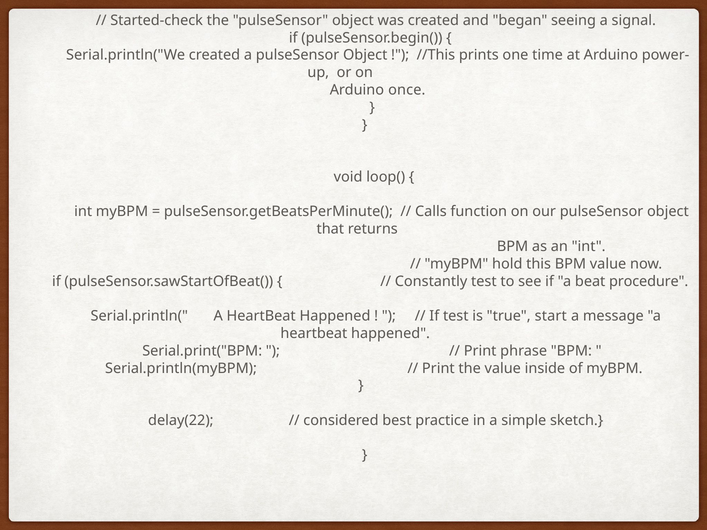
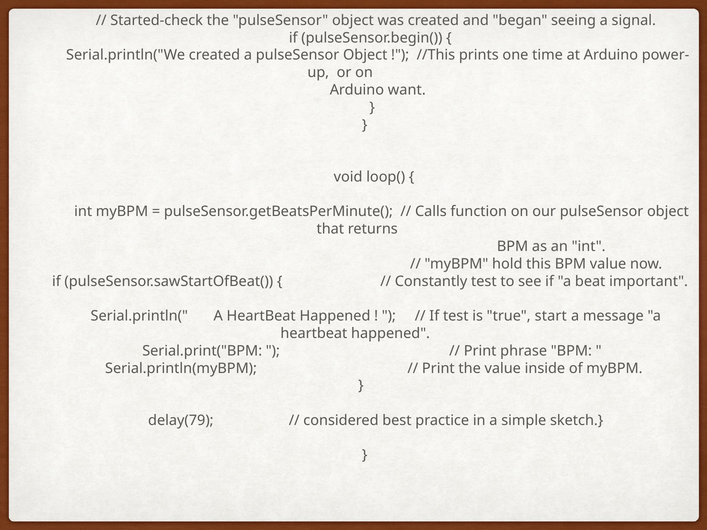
once: once -> want (407, 90)
procedure: procedure -> important (649, 281)
delay(22: delay(22 -> delay(79 (181, 421)
